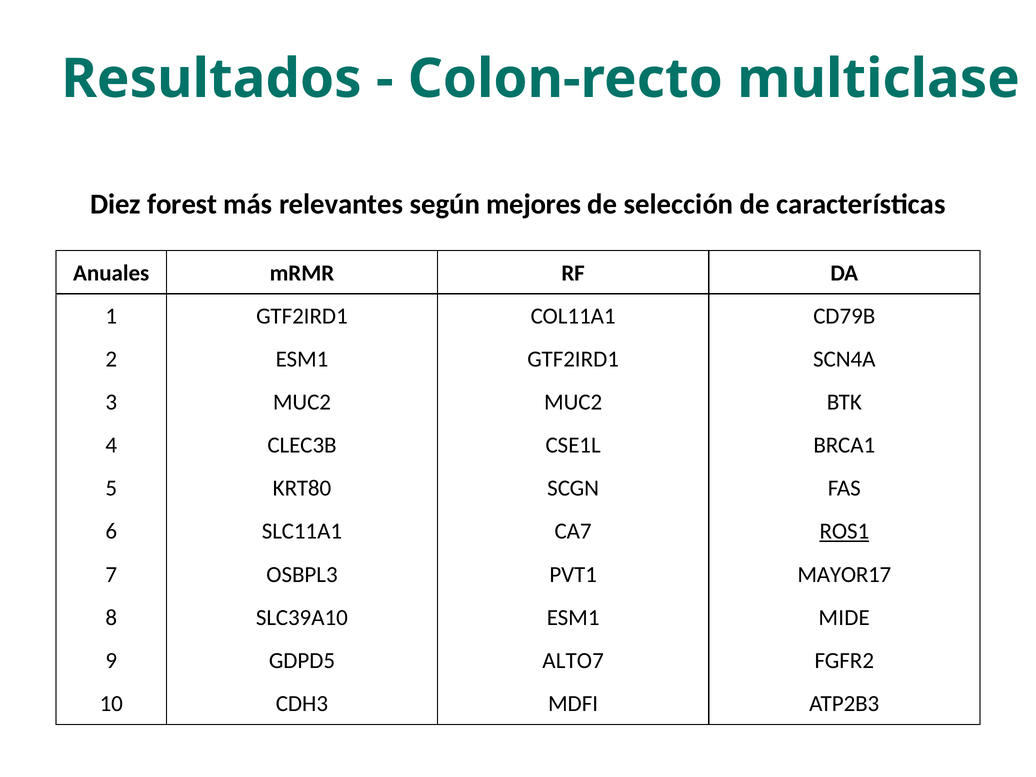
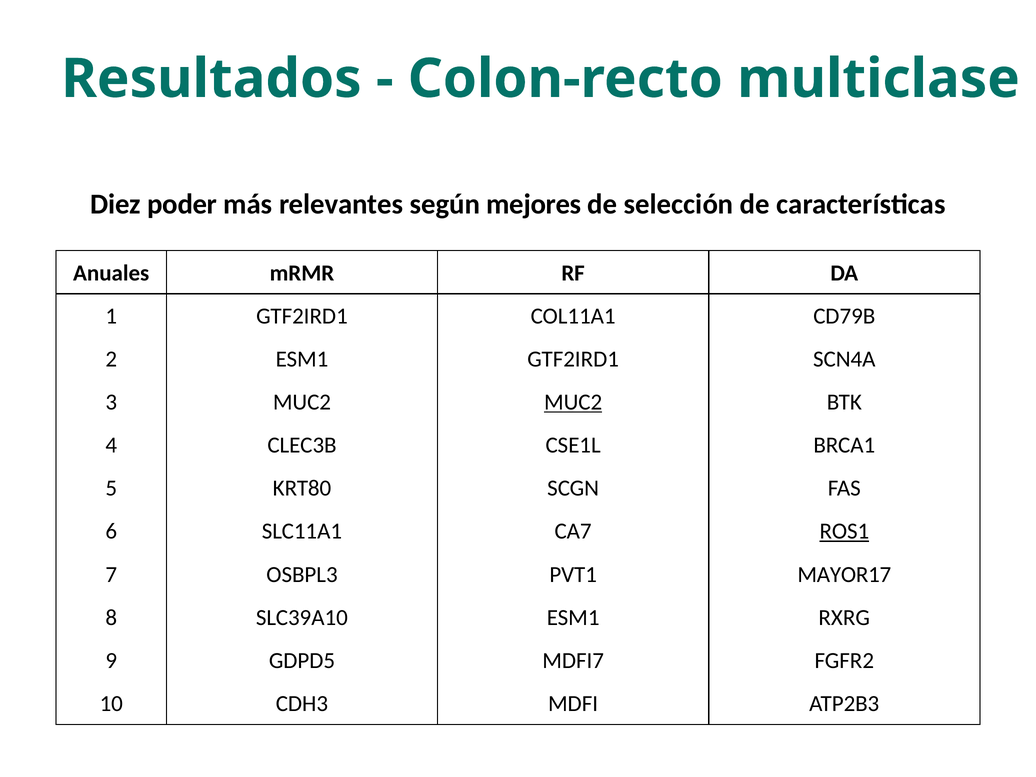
forest: forest -> poder (182, 204)
MUC2 underline: none -> present (573, 402)
MIDE: MIDE -> RXRG (844, 618)
ALTO7: ALTO7 -> MDFI7 (573, 661)
